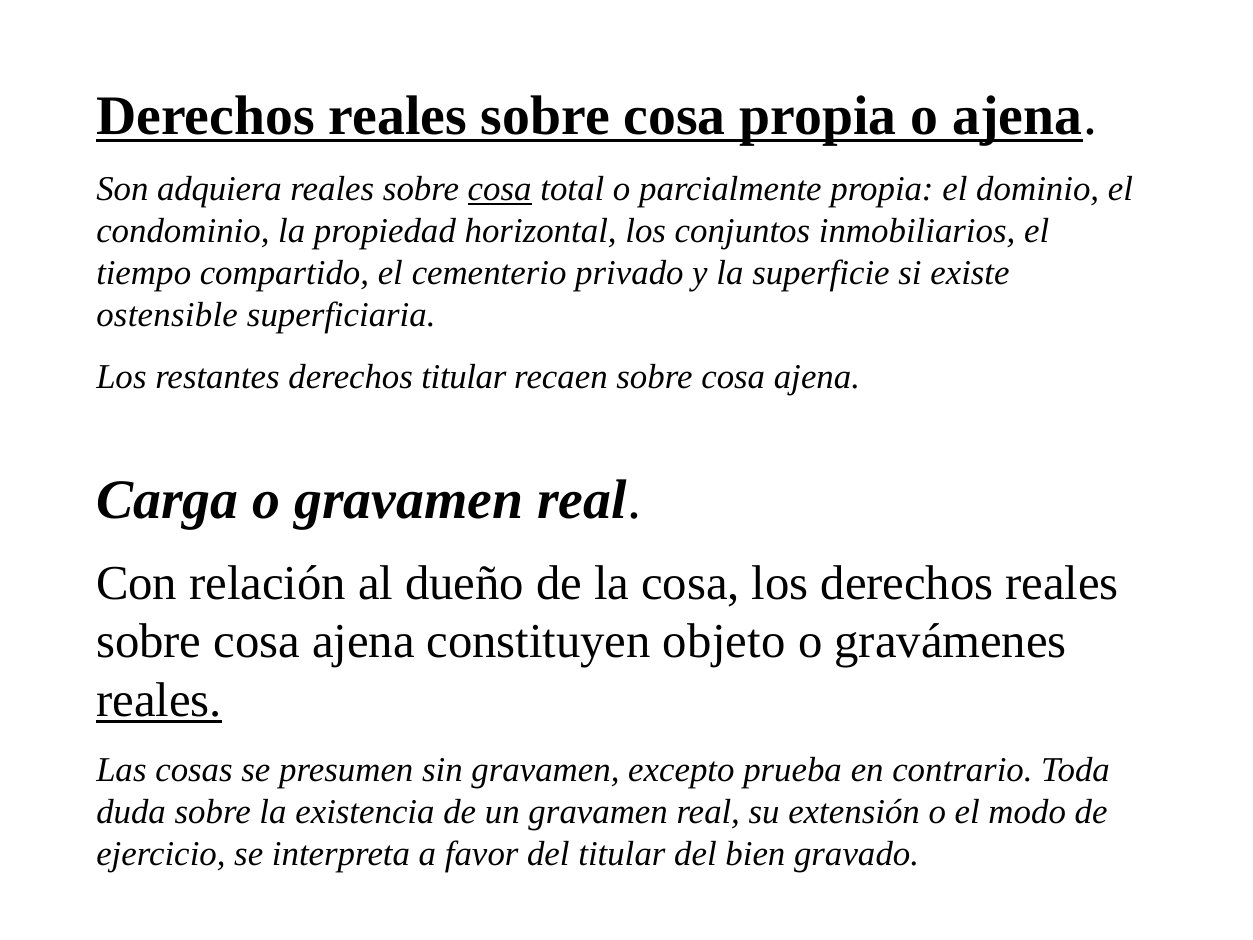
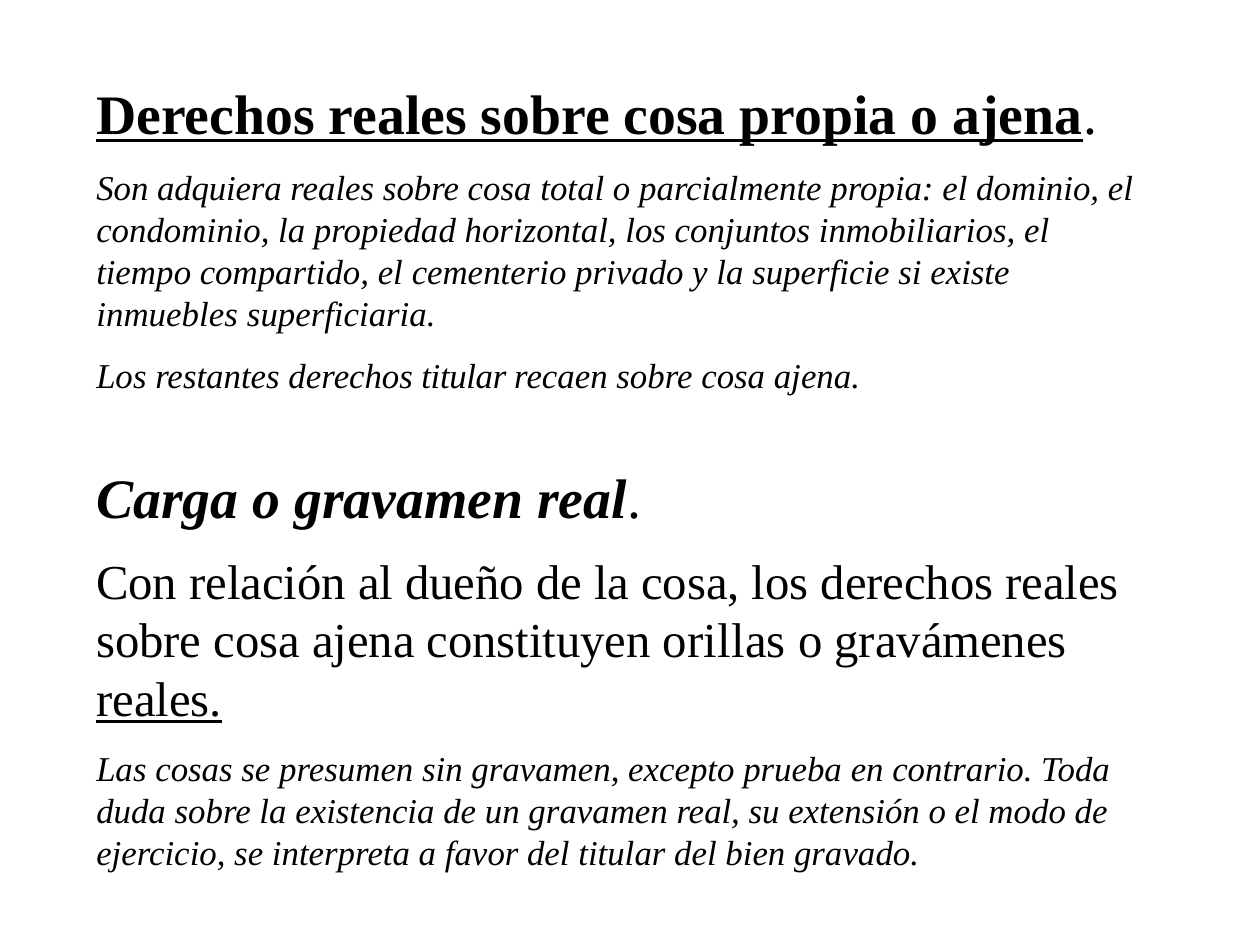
cosa underline: present -> none (500, 189)
ostensible: ostensible -> inmuebles (167, 315)
objeto: objeto -> orillas (724, 641)
